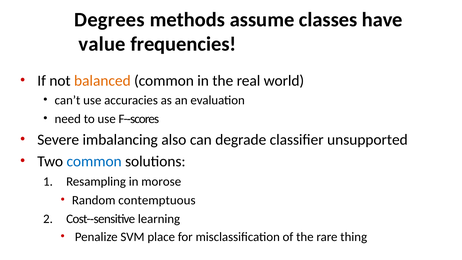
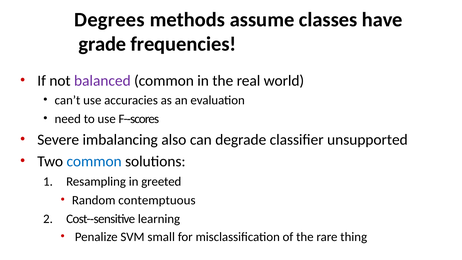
value: value -> grade (102, 44)
balanced colour: orange -> purple (102, 81)
morose: morose -> greeted (161, 182)
place: place -> small (161, 237)
